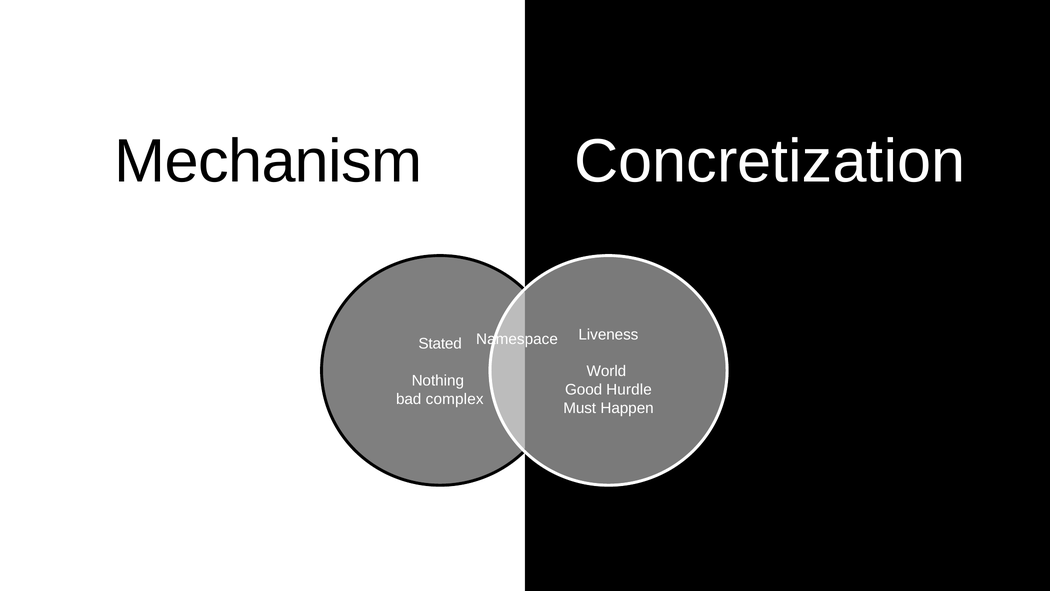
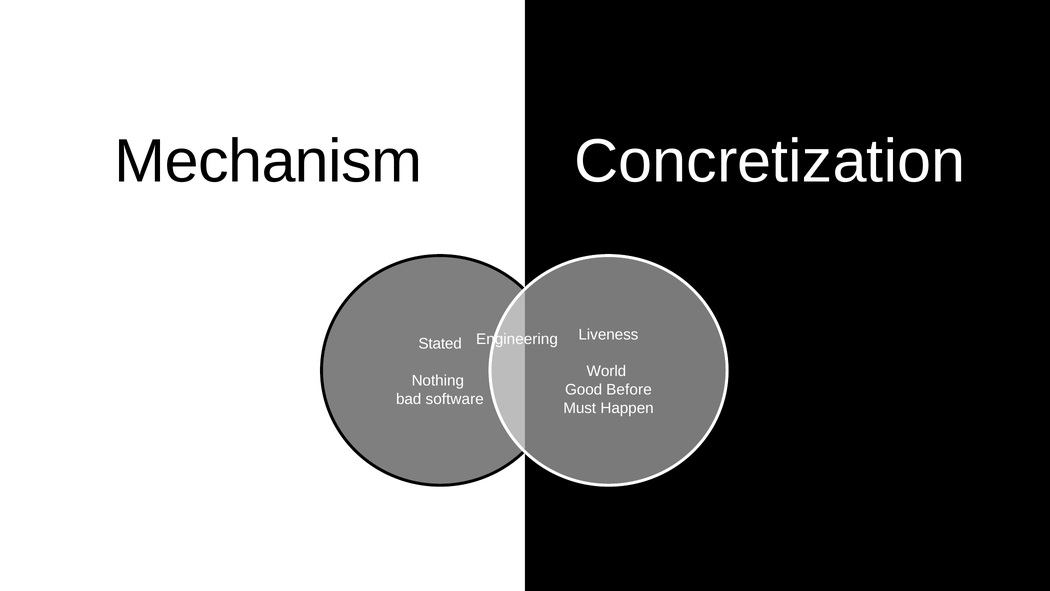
Namespace: Namespace -> Engineering (517, 339)
Hurdle: Hurdle -> Before (629, 390)
complex: complex -> software (455, 399)
